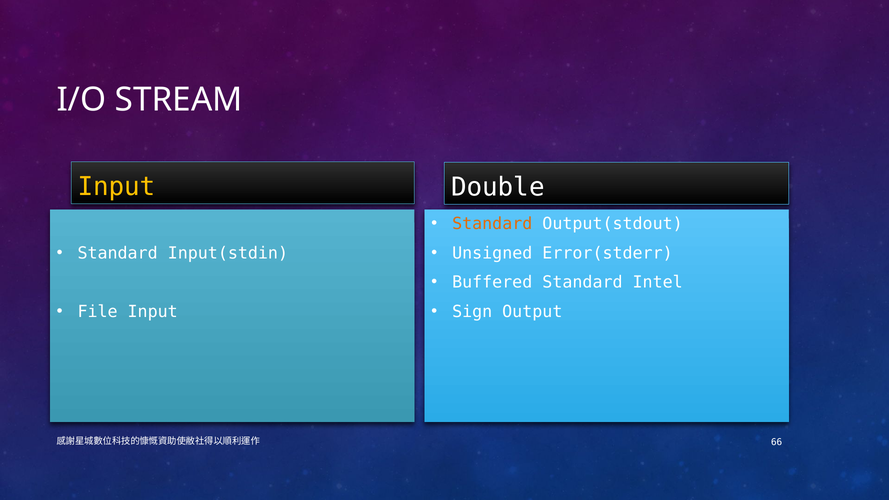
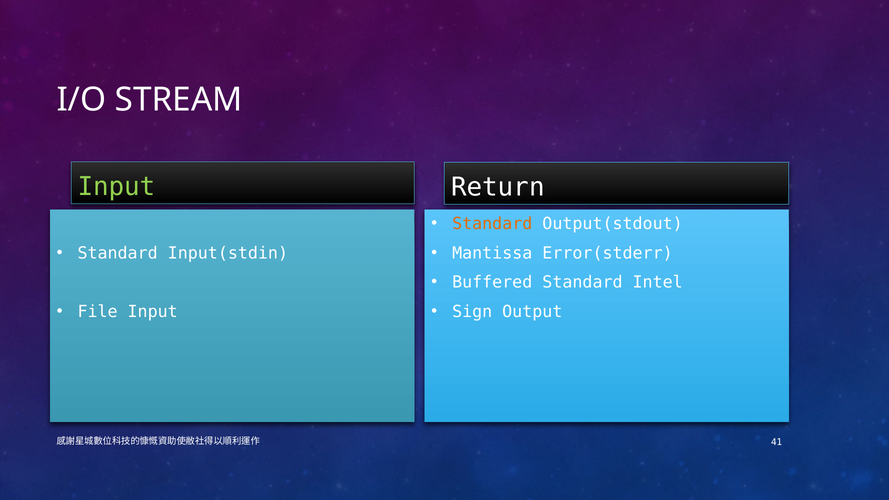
Input colour: yellow -> light green (117, 187)
Double: Double -> Return (498, 187)
Unsigned: Unsigned -> Mantissa (492, 253)
66: 66 -> 41 (777, 442)
